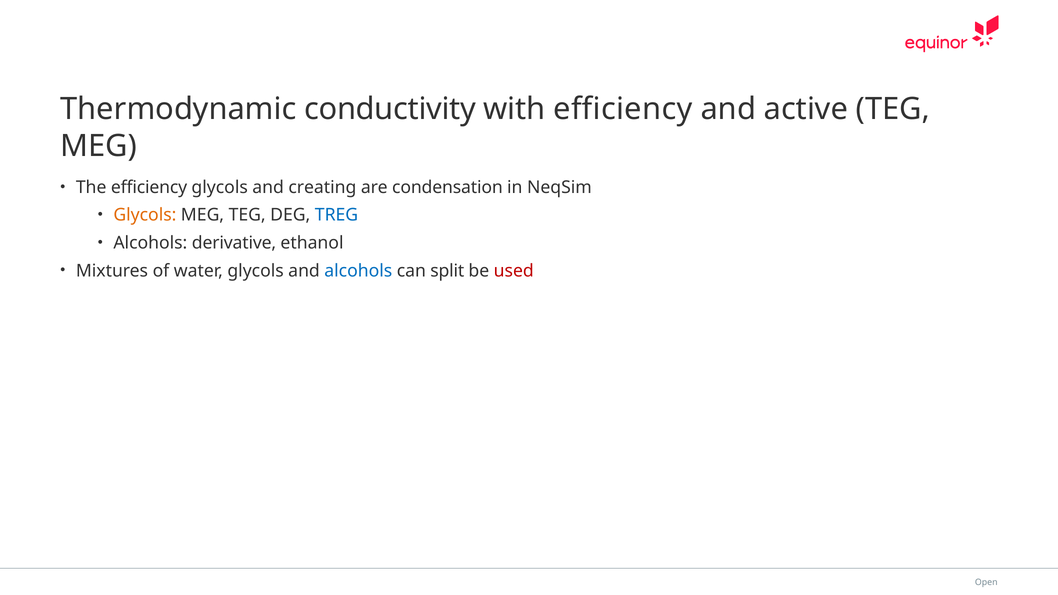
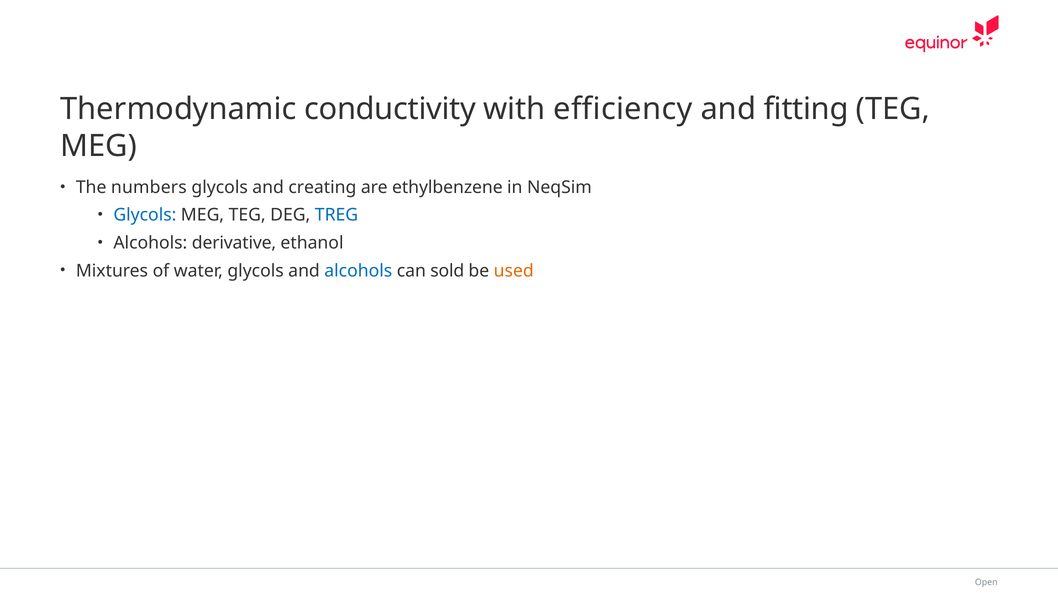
active: active -> fitting (806, 109)
The efficiency: efficiency -> numbers (149, 187)
condensation: condensation -> ethylbenzene (447, 187)
Glycols colour: orange -> blue (145, 215)
split: split -> sold (447, 271)
used colour: red -> orange (514, 271)
